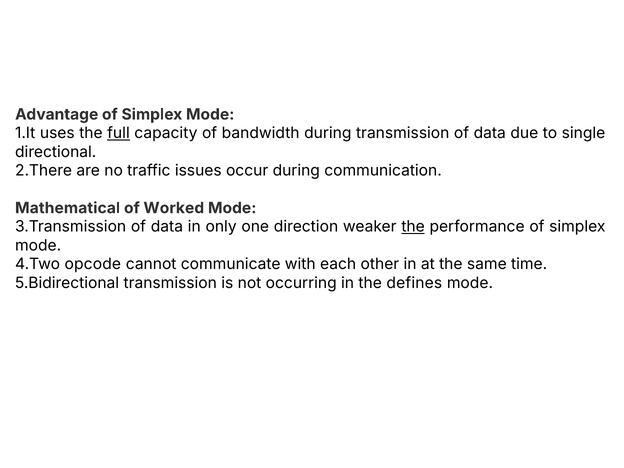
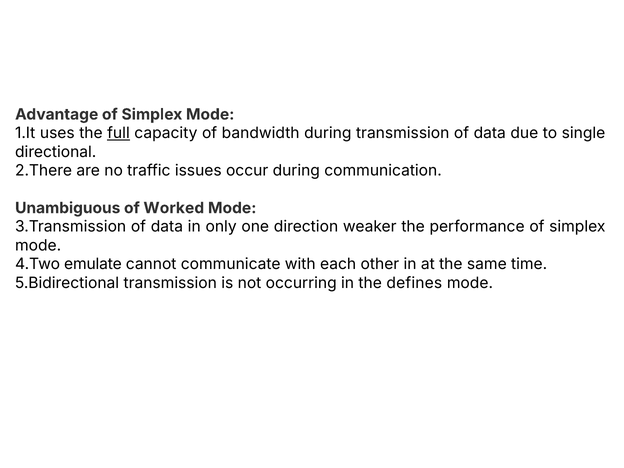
Mathematical: Mathematical -> Unambiguous (68, 208)
the underline: present -> none (413, 227)
opcode: opcode -> emulate (93, 264)
